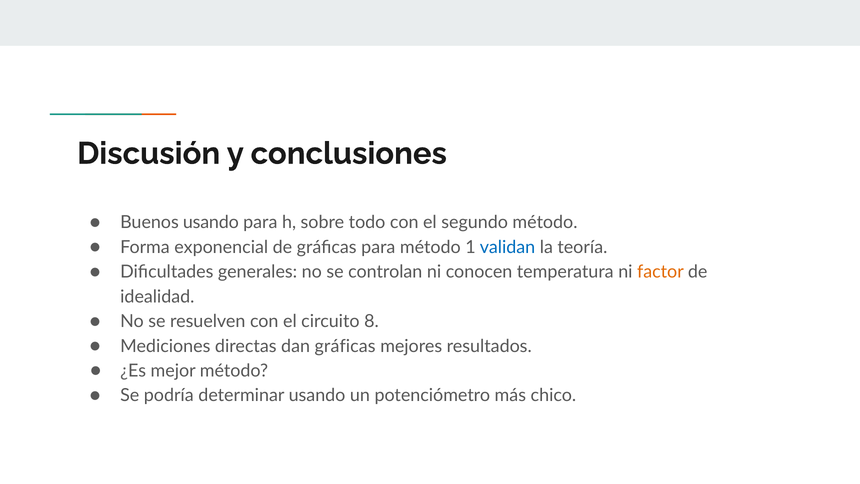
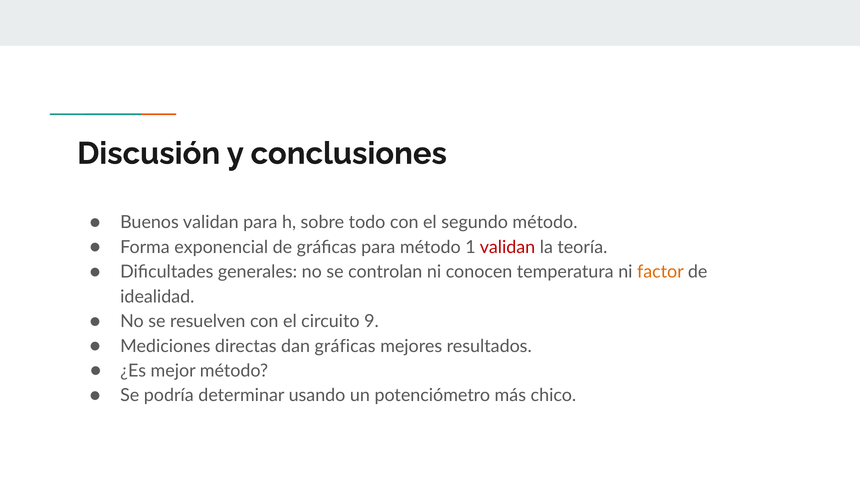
Buenos usando: usando -> validan (211, 222)
validan colour: blue -> red (507, 247)
8: 8 -> 9 (372, 321)
